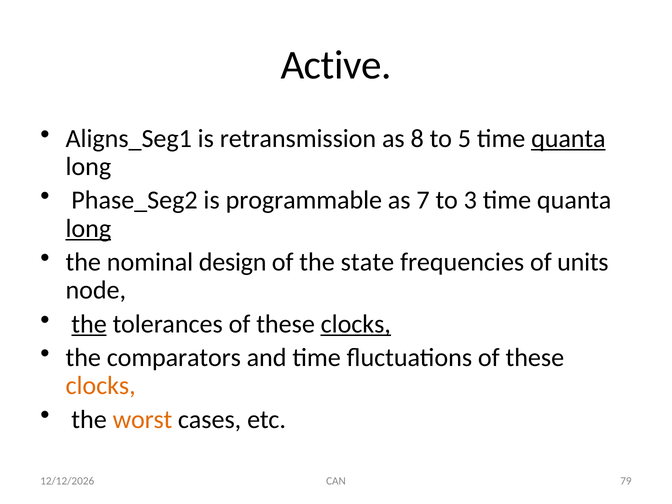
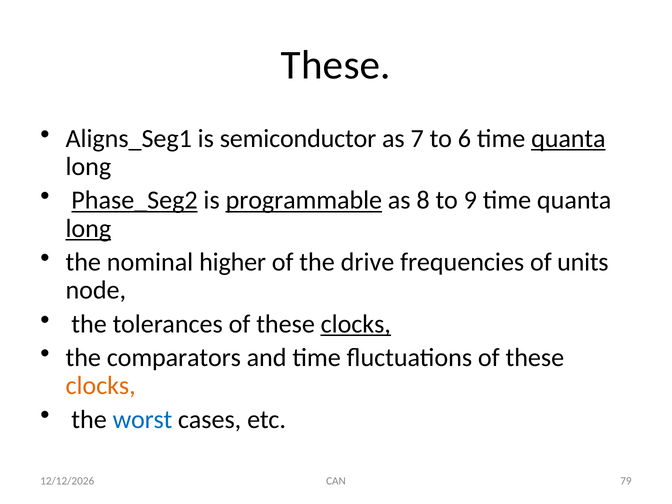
Active: Active -> These (336, 65)
retransmission: retransmission -> semiconductor (298, 138)
8: 8 -> 7 (417, 138)
5: 5 -> 6 (464, 138)
Phase_Seg2 underline: none -> present (135, 200)
programmable underline: none -> present (304, 200)
7: 7 -> 8 (423, 200)
3: 3 -> 9 (470, 200)
design: design -> higher (233, 262)
state: state -> drive (367, 262)
the underline: present -> none (89, 324)
worst colour: orange -> blue (142, 419)
